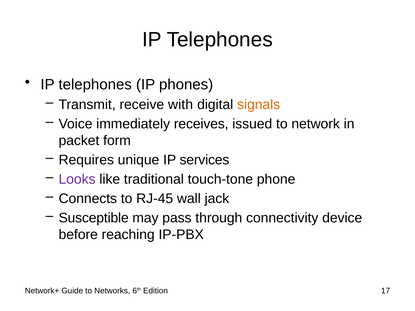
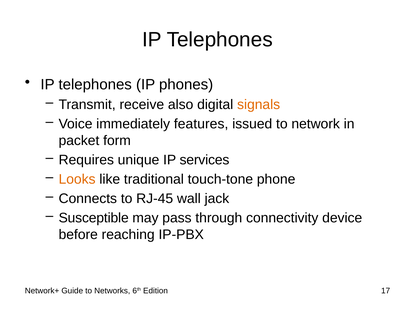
with: with -> also (181, 105)
receives: receives -> features (201, 124)
Looks colour: purple -> orange (77, 179)
